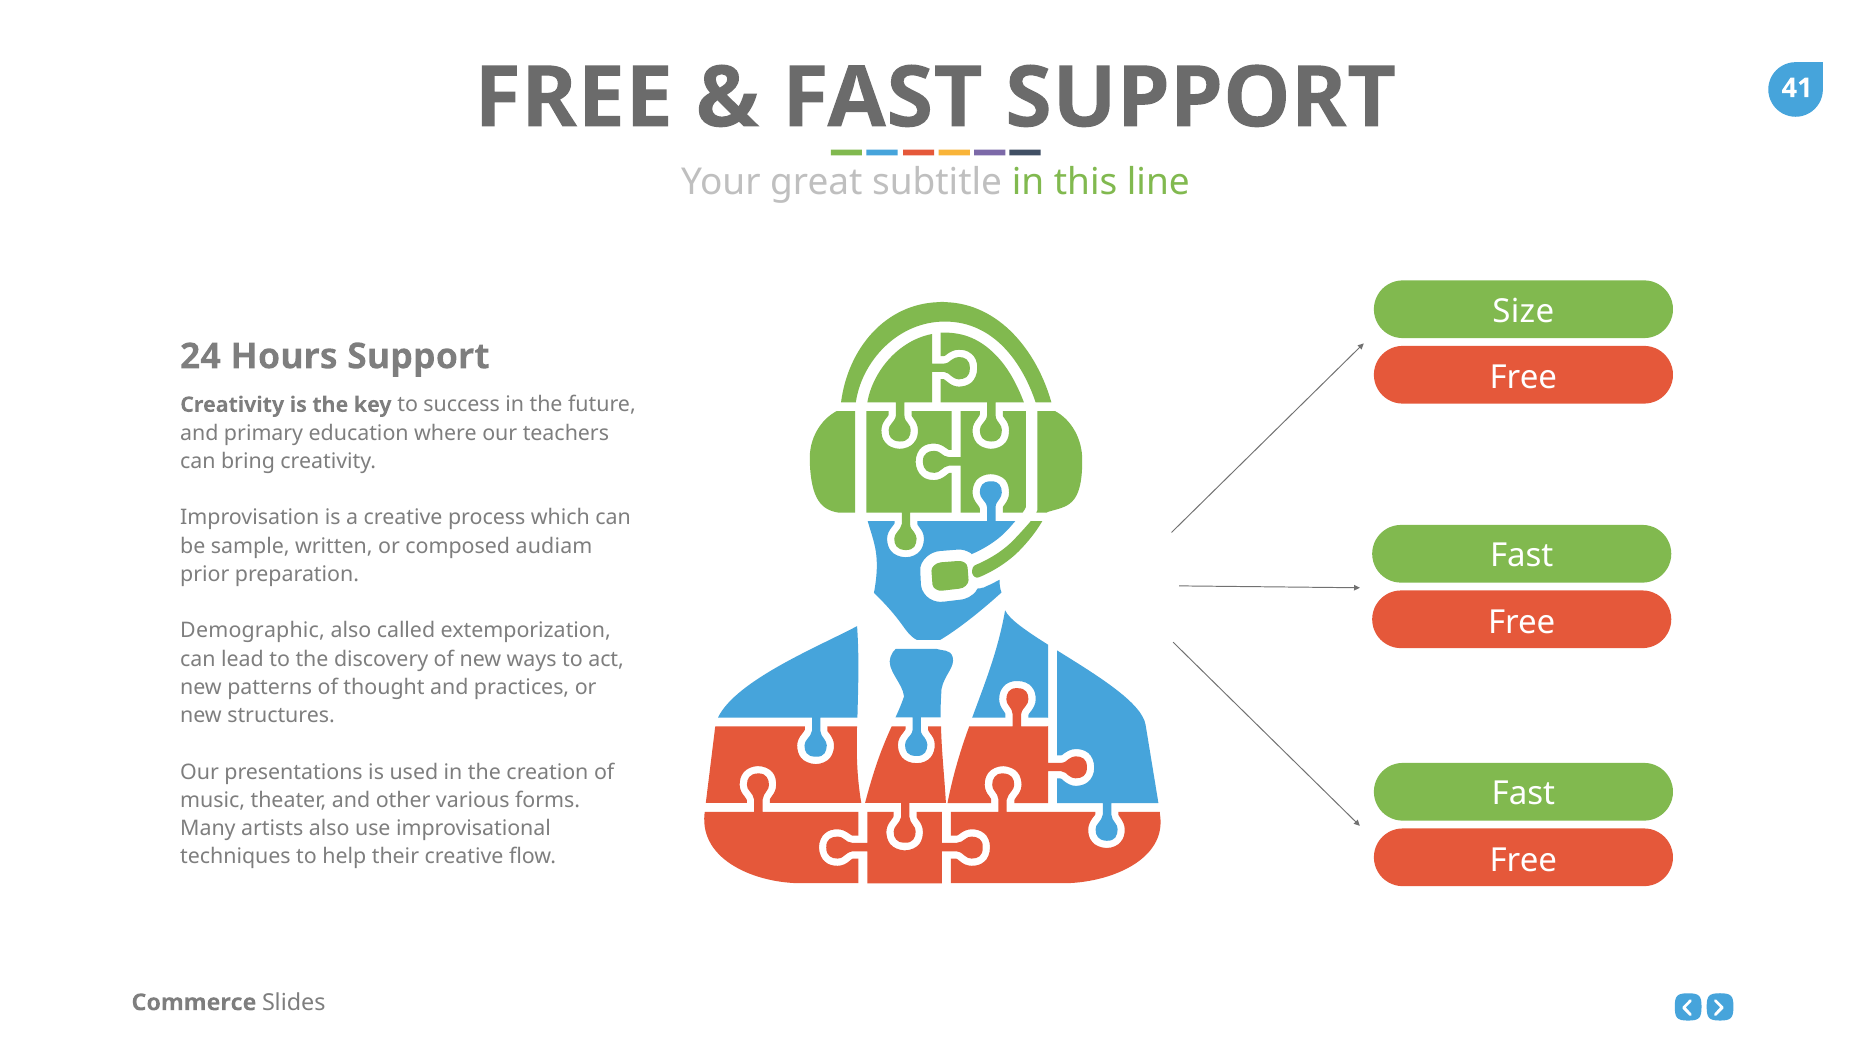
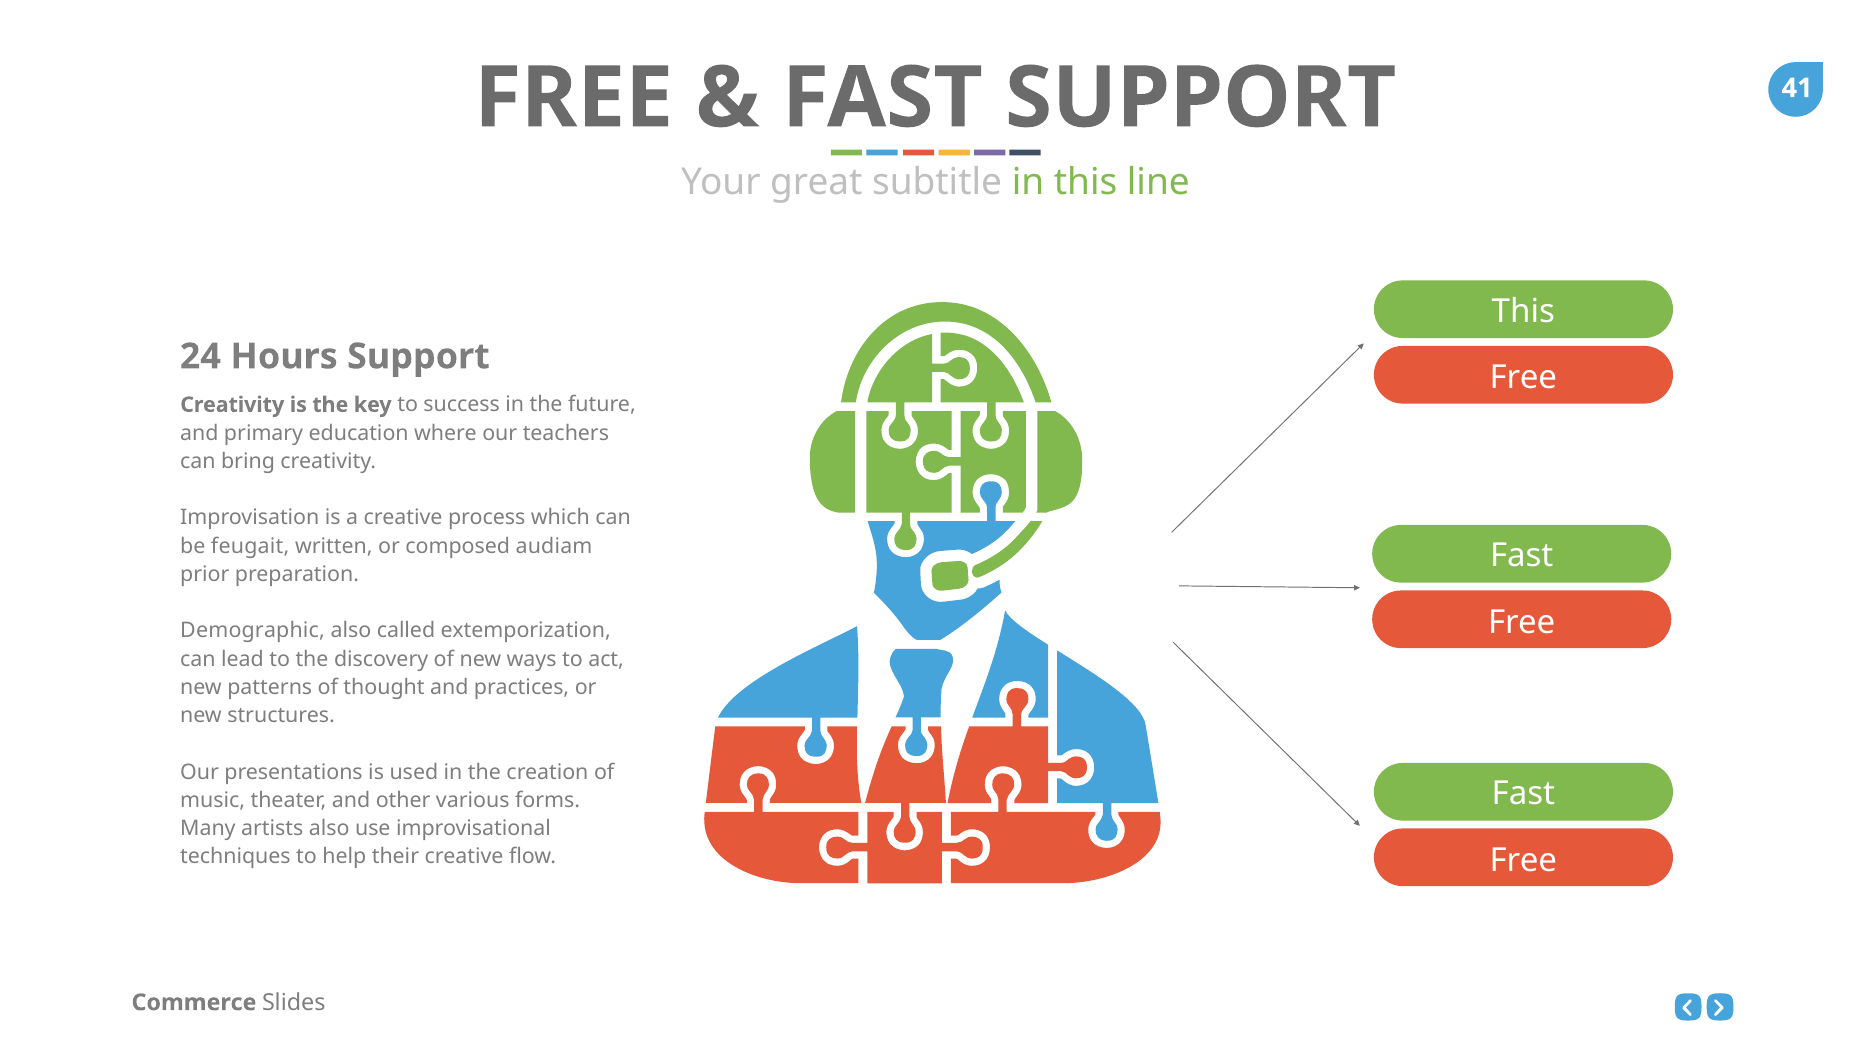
Size: Size -> This (1523, 312)
sample: sample -> feugait (250, 546)
